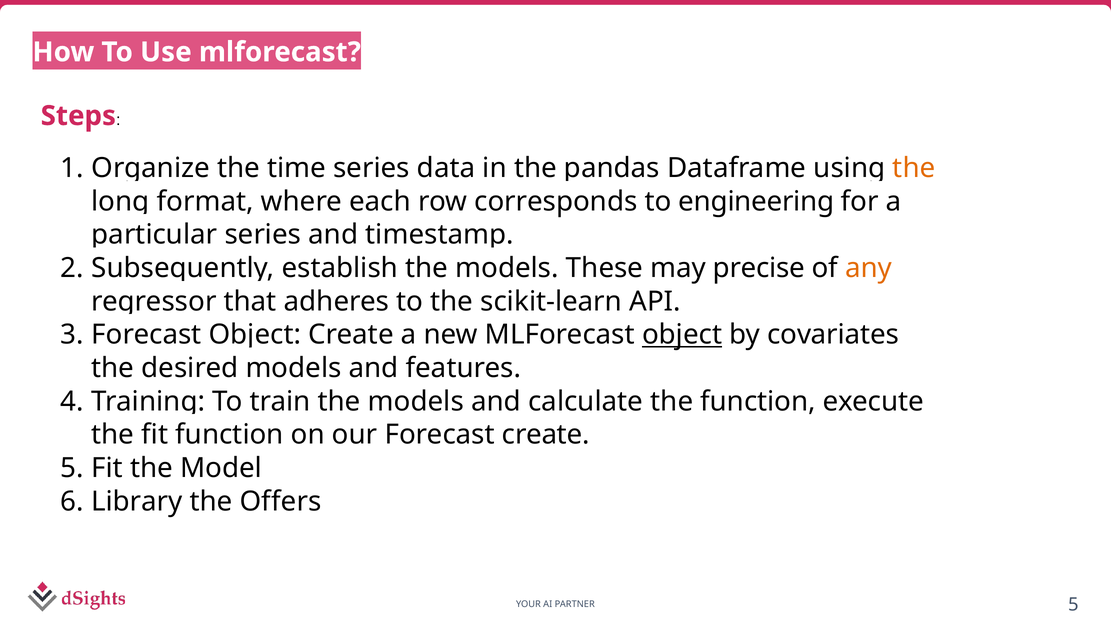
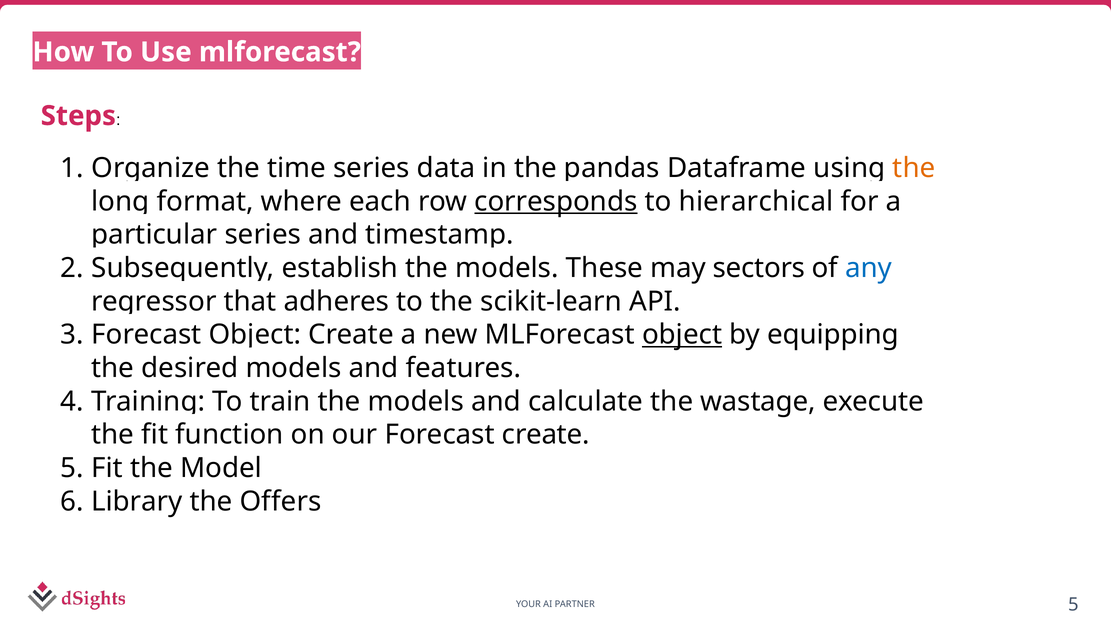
corresponds underline: none -> present (556, 201)
engineering: engineering -> hierarchical (756, 201)
precise: precise -> sectors (759, 268)
any colour: orange -> blue (869, 268)
covariates: covariates -> equipping (833, 335)
the function: function -> wastage (758, 401)
